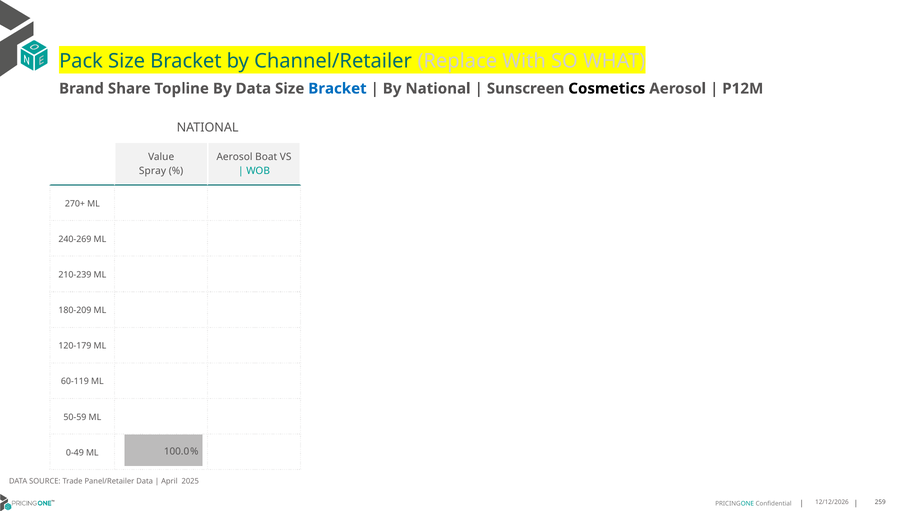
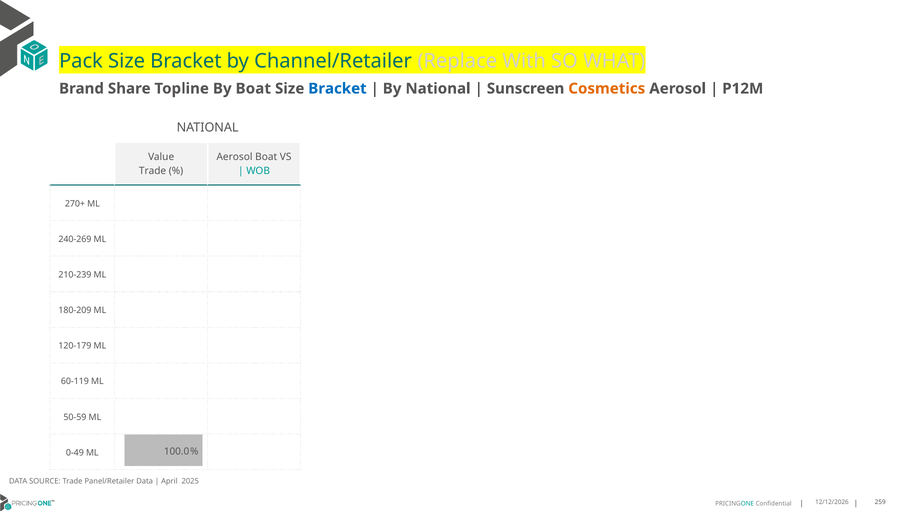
By Data: Data -> Boat (253, 89)
Cosmetics colour: black -> orange (607, 89)
Spray: Spray -> Trade (153, 171)
